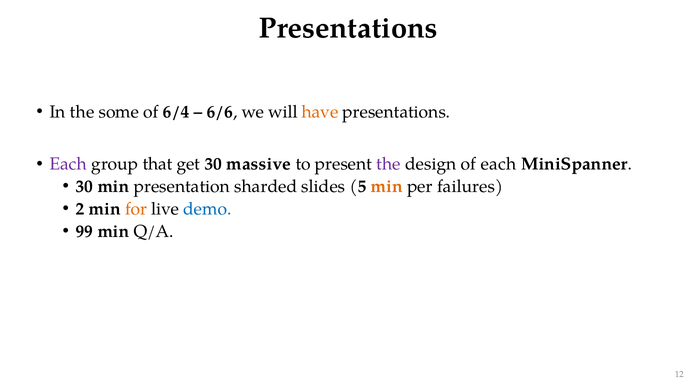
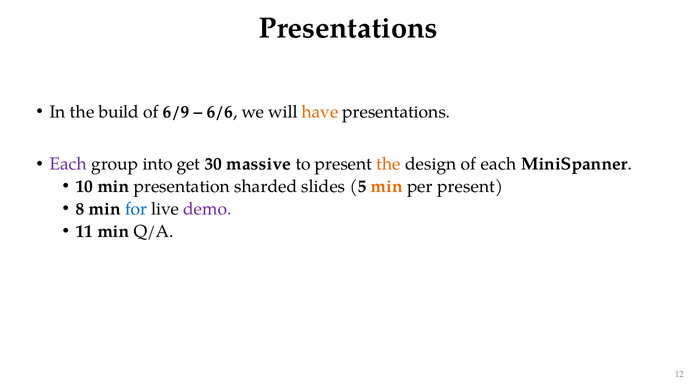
some: some -> build (119, 112)
6/4: 6/4 -> 6/9 (176, 112)
that: that -> into (158, 164)
the colour: purple -> orange (389, 164)
30: 30 -> 10 (84, 186)
per failures: failures -> present (470, 186)
2: 2 -> 8 (80, 209)
for colour: orange -> blue (136, 209)
demo colour: blue -> purple (207, 209)
99: 99 -> 11 (84, 231)
